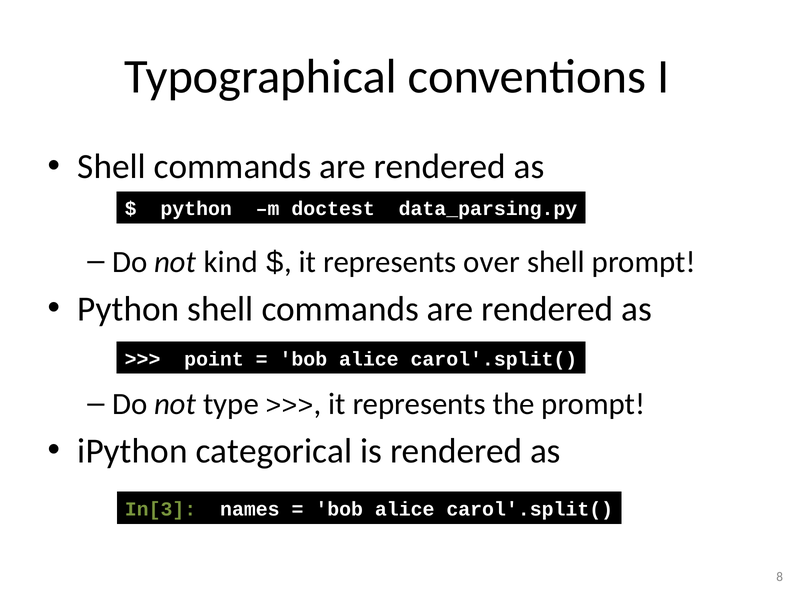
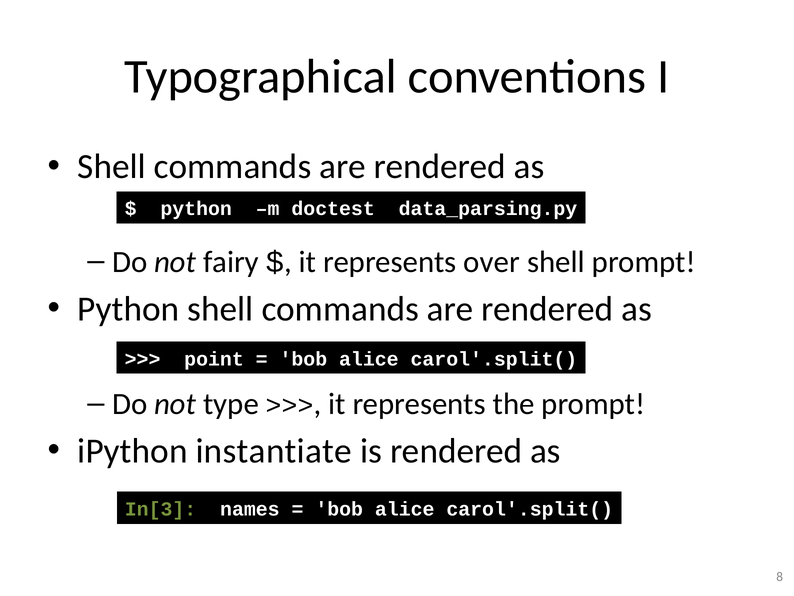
kind: kind -> fairy (231, 262)
categorical: categorical -> instantiate (274, 451)
